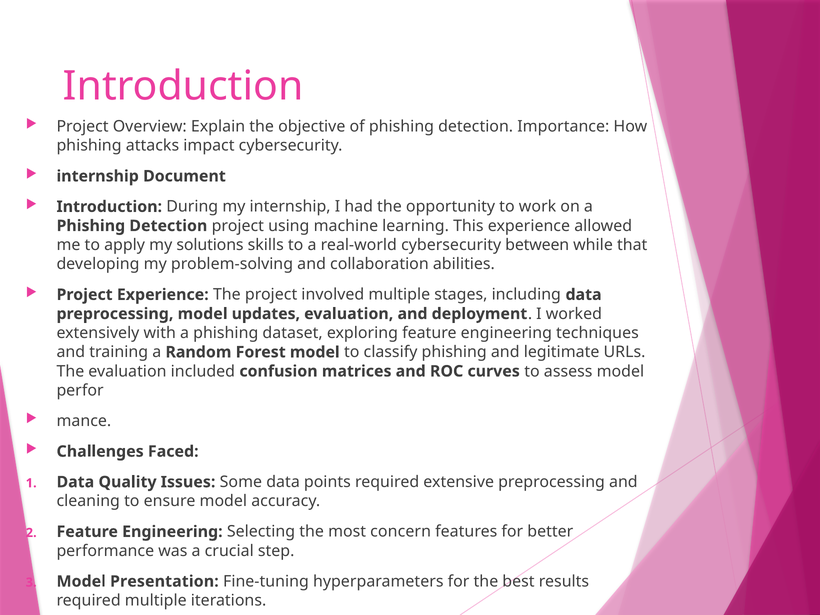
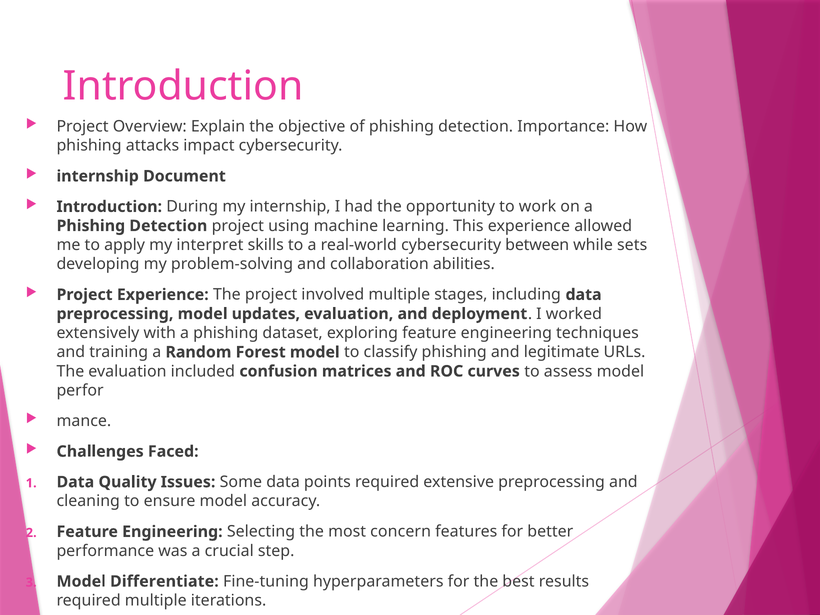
solutions: solutions -> interpret (210, 245)
that: that -> sets (632, 245)
Presentation: Presentation -> Differentiate (164, 581)
